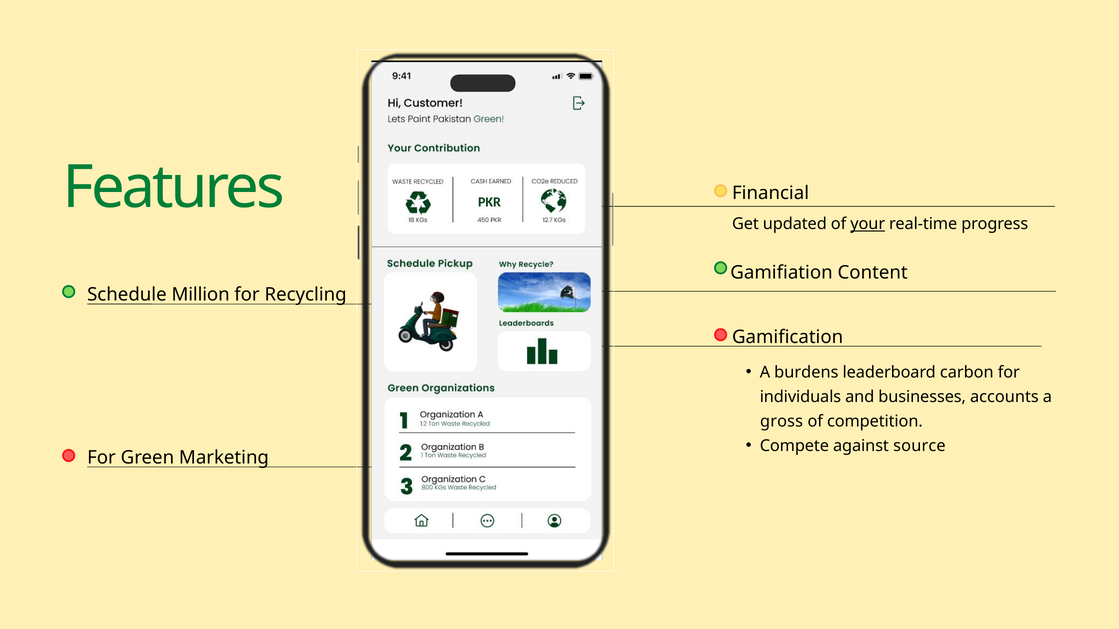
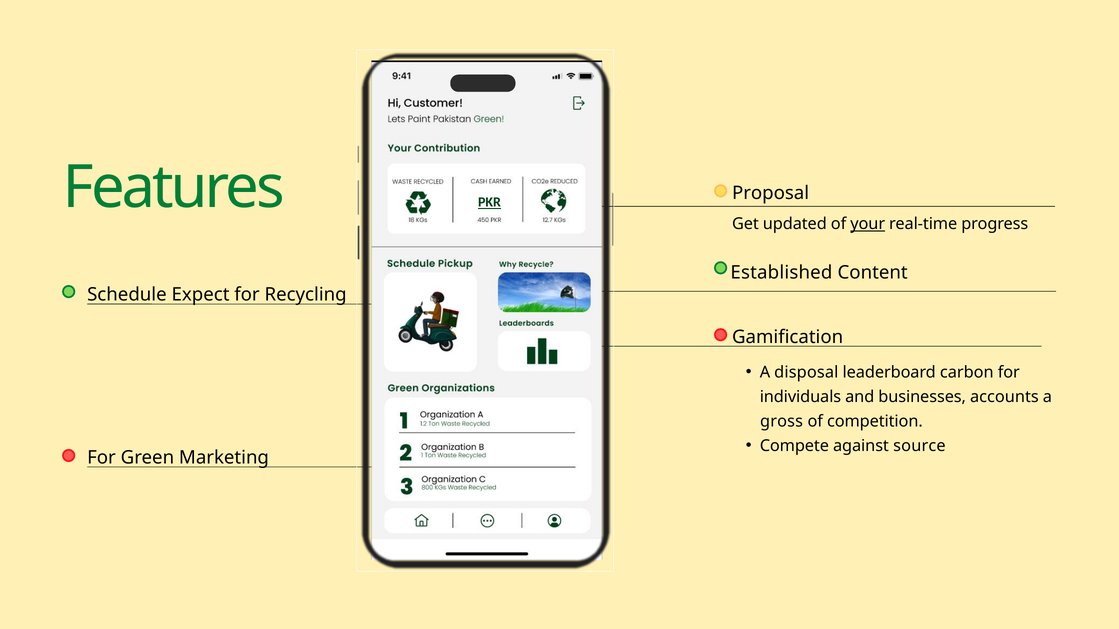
Financial: Financial -> Proposal (771, 193)
PKR underline: none -> present (490, 202)
Gamifiation: Gamifiation -> Established (781, 273)
Million: Million -> Expect (201, 295)
burdens: burdens -> disposal (806, 373)
